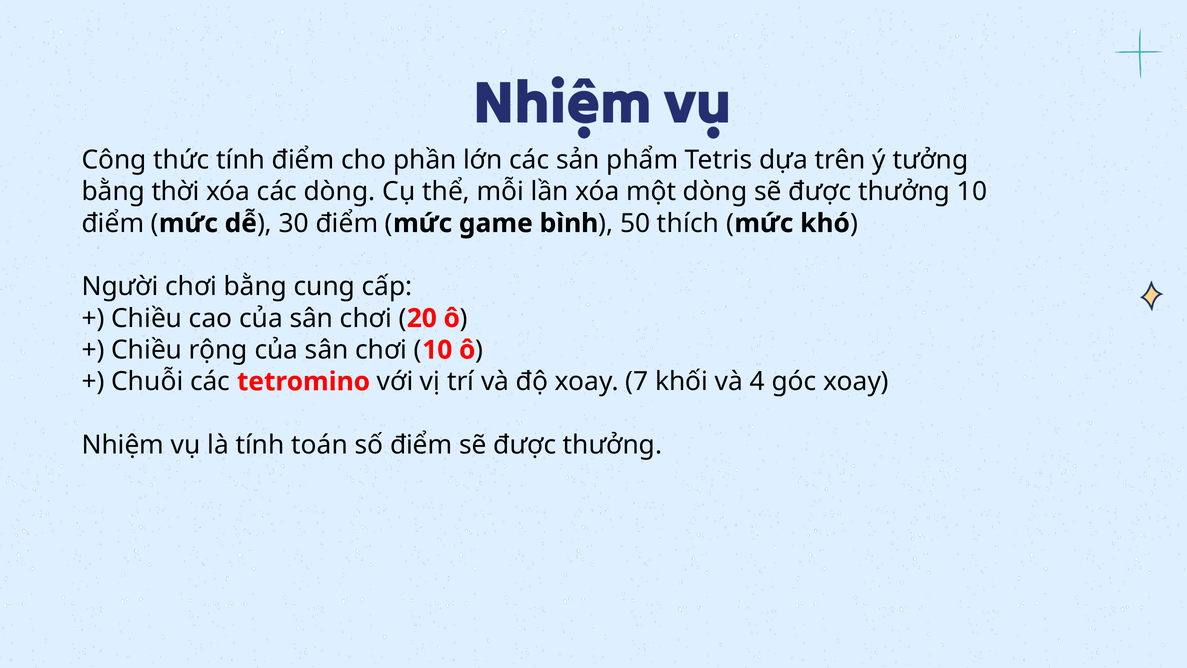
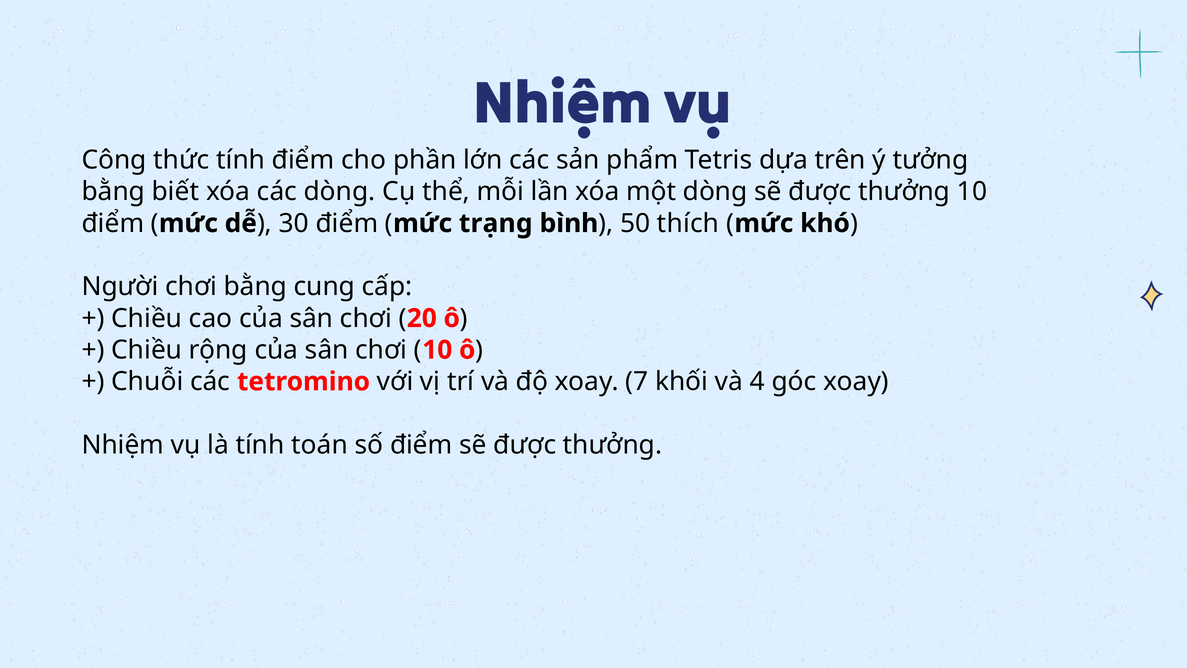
thời: thời -> biết (176, 192)
game: game -> trạng (496, 223)
